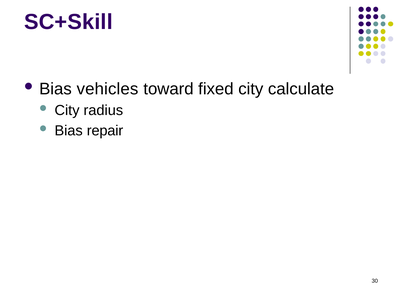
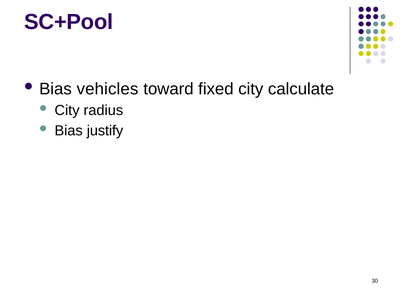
SC+Skill: SC+Skill -> SC+Pool (69, 22)
repair: repair -> justify (105, 131)
